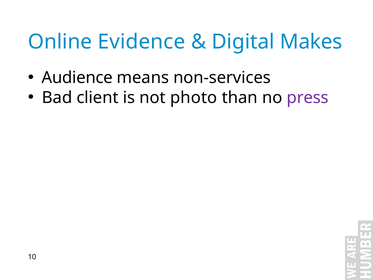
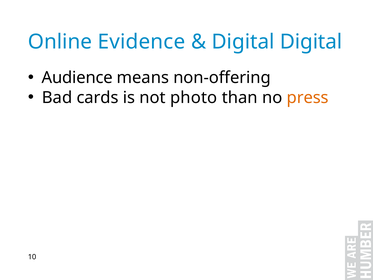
Digital Makes: Makes -> Digital (311, 42)
non-services: non-services -> non-offering (222, 78)
client: client -> cards (98, 98)
press colour: purple -> orange (308, 98)
